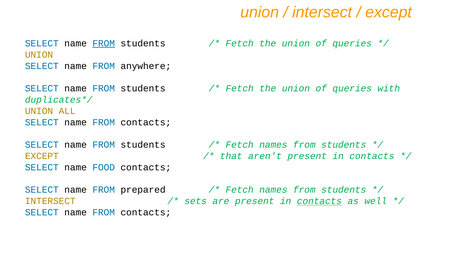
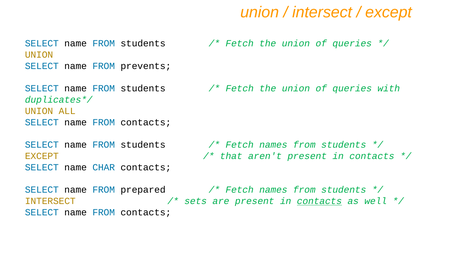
FROM underline: present -> none (104, 43)
anywhere: anywhere -> prevents (146, 66)
FOOD: FOOD -> CHAR (104, 167)
